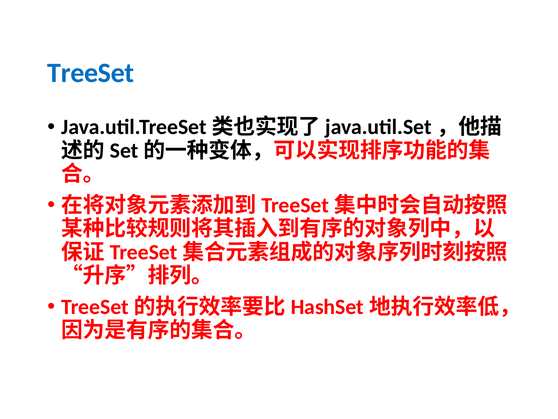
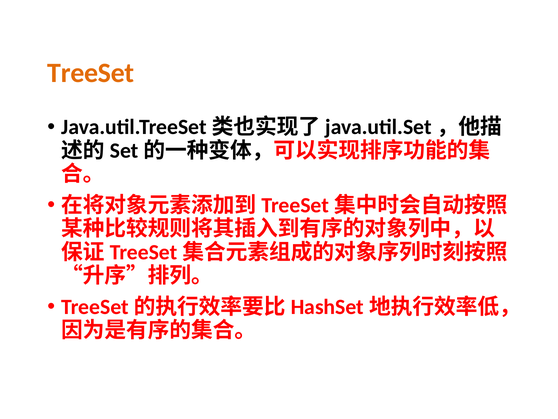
TreeSet colour: blue -> orange (91, 73)
